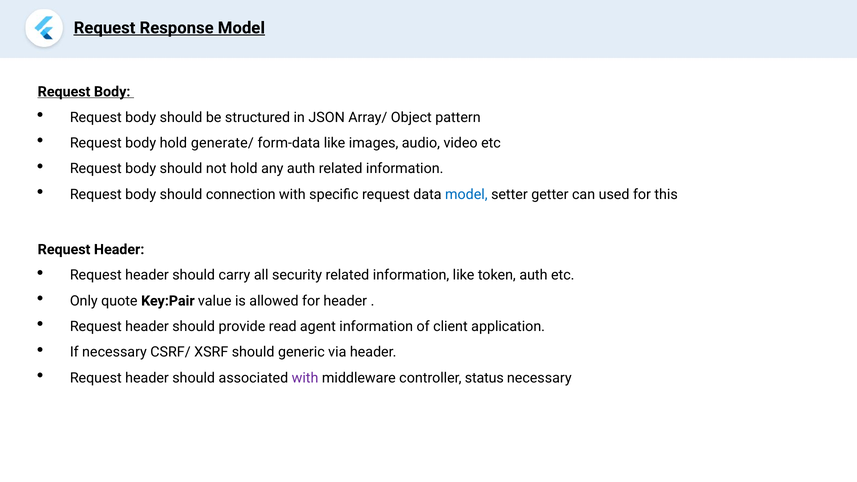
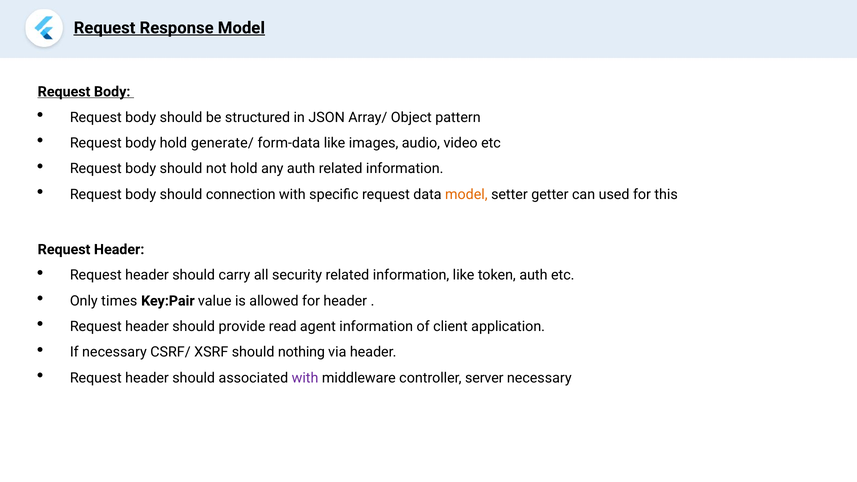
model colour: blue -> orange (466, 195)
quote: quote -> times (119, 301)
generic: generic -> nothing (301, 352)
status: status -> server (484, 378)
